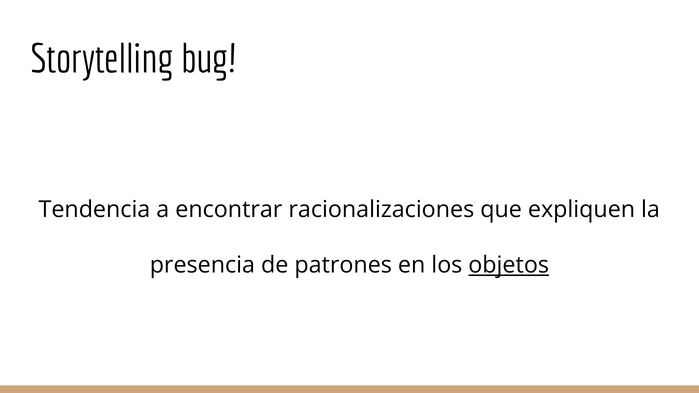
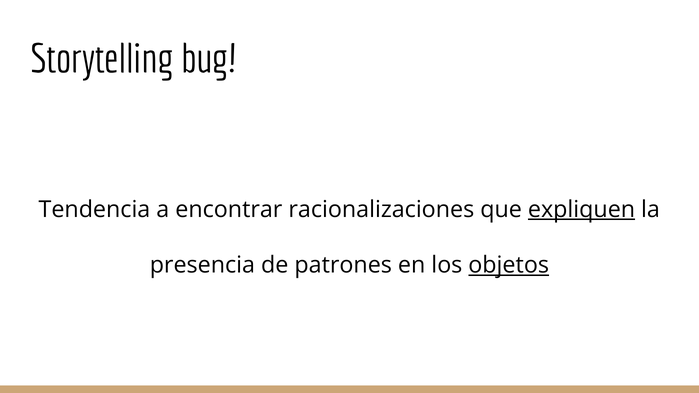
expliquen underline: none -> present (582, 209)
